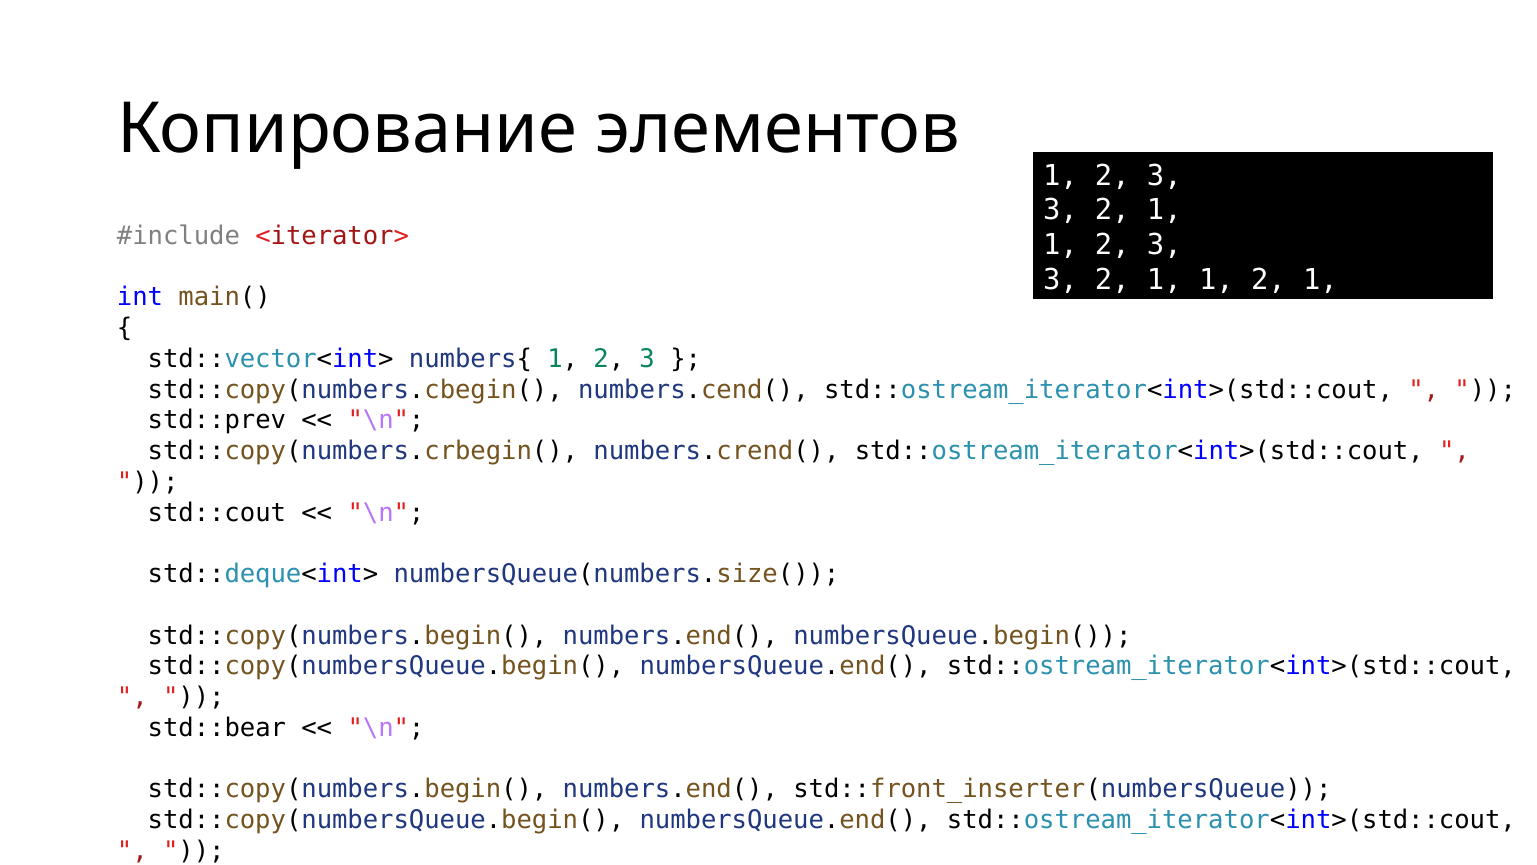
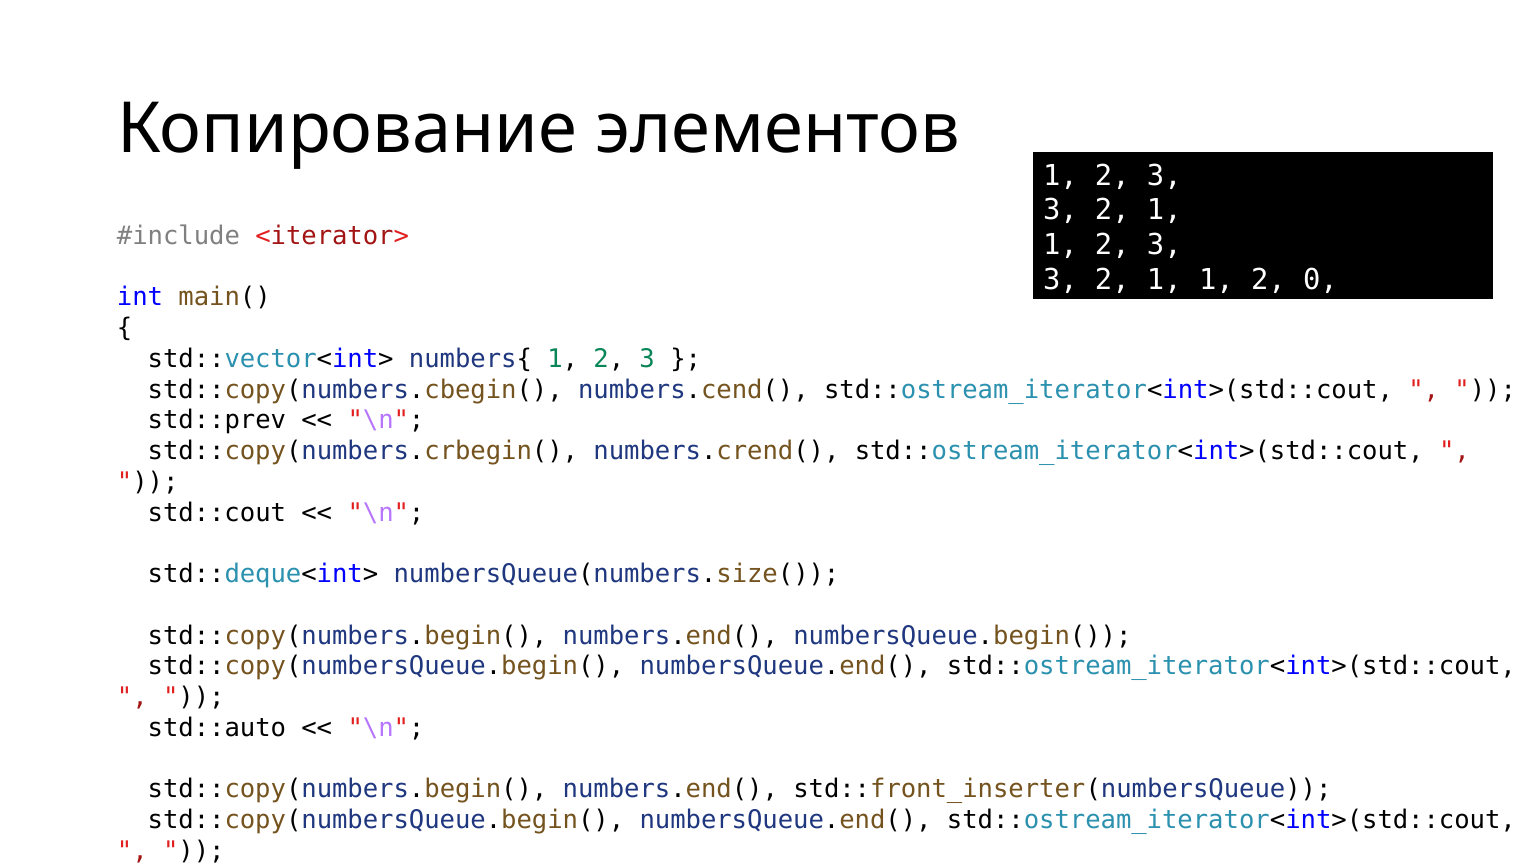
1 2 1: 1 -> 0 (1320, 280)
std::bear: std::bear -> std::auto (217, 728)
